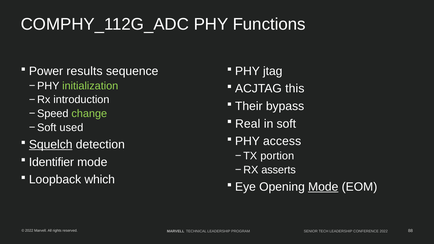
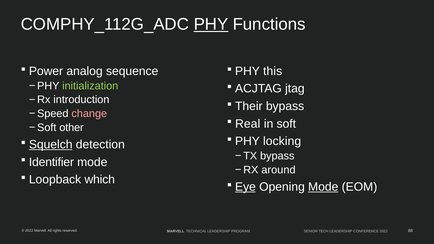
PHY underline: none -> present (211, 24)
results: results -> analog (85, 71)
jtag: jtag -> this (273, 71)
this: this -> jtag (295, 89)
change colour: light green -> pink (89, 114)
used: used -> other (71, 128)
access: access -> locking (282, 141)
TX portion: portion -> bypass (277, 156)
asserts: asserts -> around (278, 170)
Eye underline: none -> present (245, 187)
